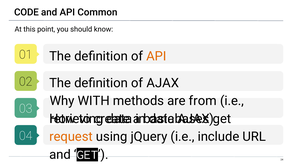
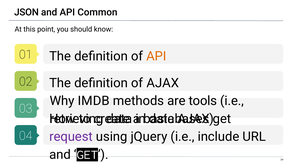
CODE: CODE -> JSON (26, 12)
WITH: WITH -> IMDB (94, 101)
from: from -> tools (203, 101)
request colour: orange -> purple (71, 137)
